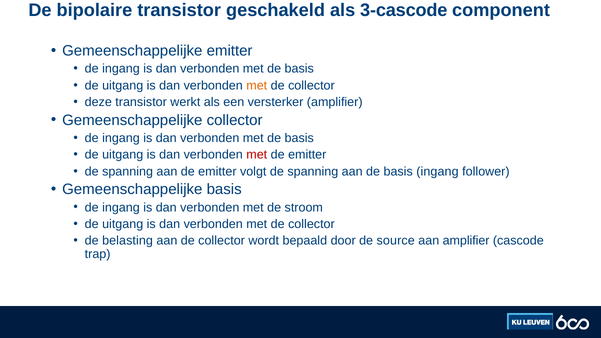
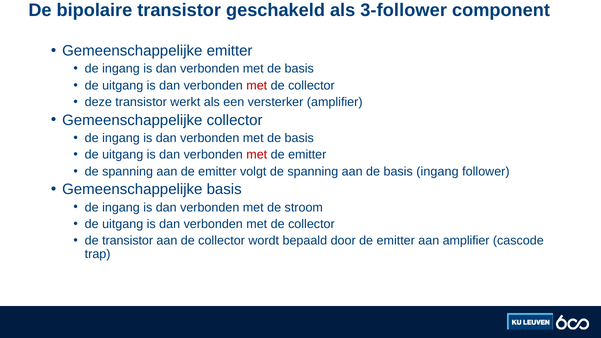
3-cascode: 3-cascode -> 3-follower (404, 10)
met colour: orange -> red (257, 85)
de belasting: belasting -> transistor (128, 241)
door de source: source -> emitter (396, 241)
